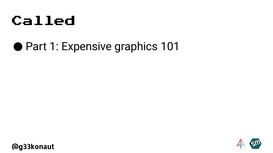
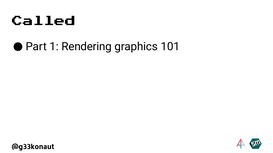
Expensive: Expensive -> Rendering (87, 47)
